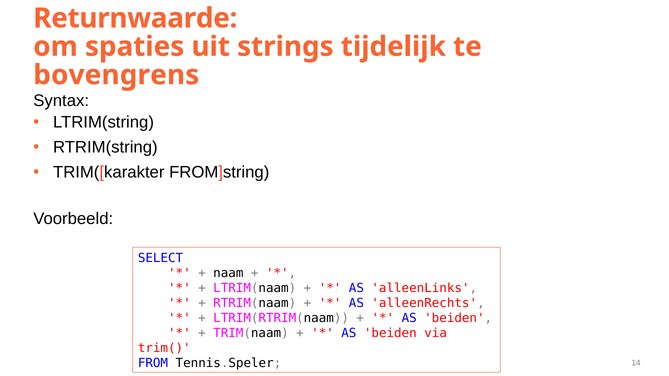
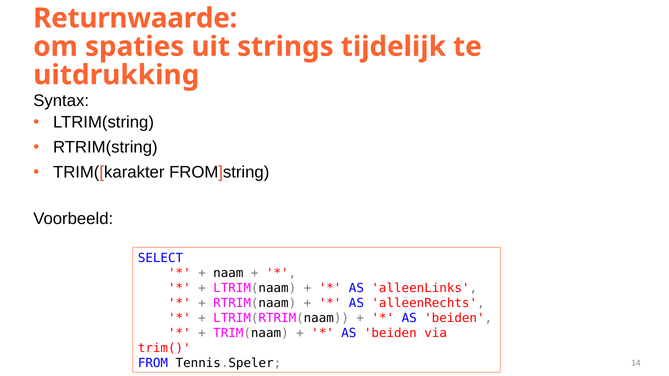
bovengrens: bovengrens -> uitdrukking (116, 75)
